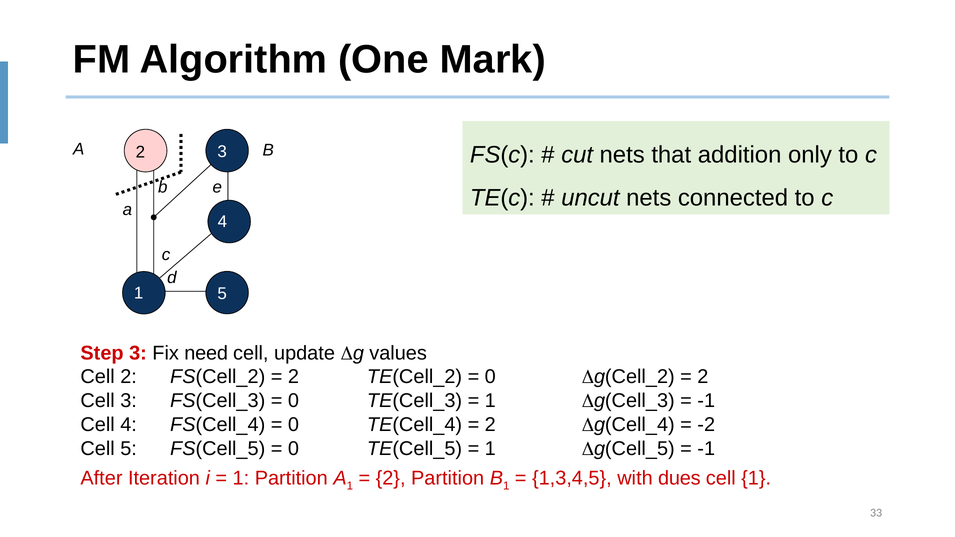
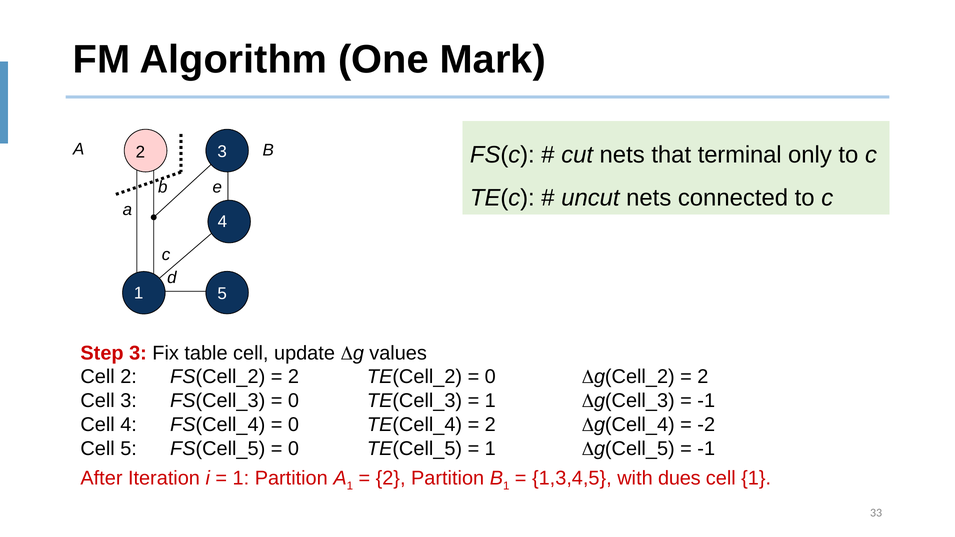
addition: addition -> terminal (740, 155)
need: need -> table (206, 353)
